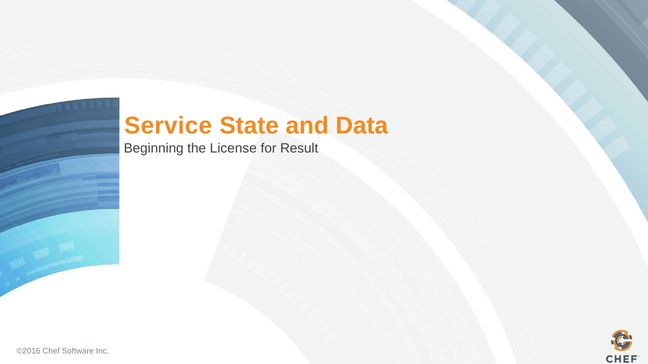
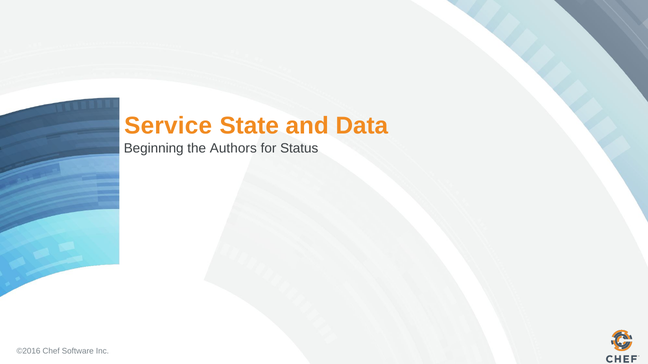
License: License -> Authors (233, 148)
Result: Result -> Status (299, 148)
